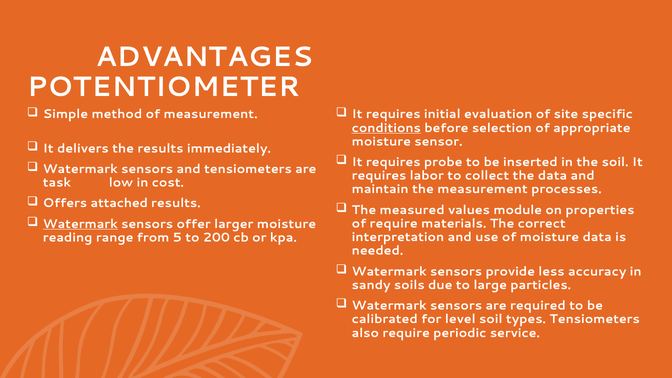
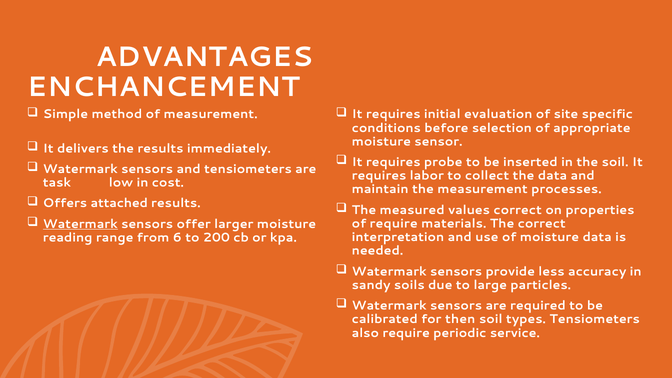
POTENTIOMETER: POTENTIOMETER -> ENCHANCEMENT (164, 87)
conditions underline: present -> none (386, 128)
values module: module -> correct (518, 210)
5: 5 -> 6 (177, 238)
level: level -> then (460, 319)
